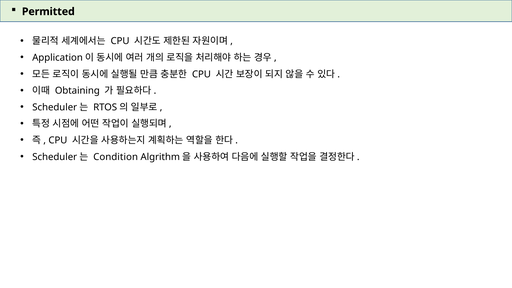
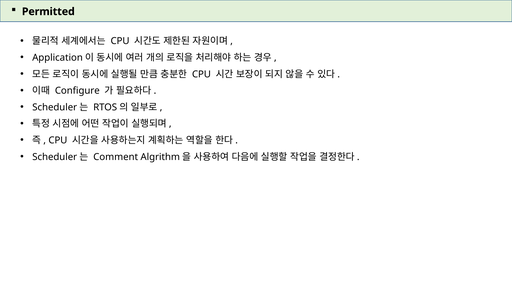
Obtaining: Obtaining -> Configure (77, 91)
Condition: Condition -> Comment (116, 157)
